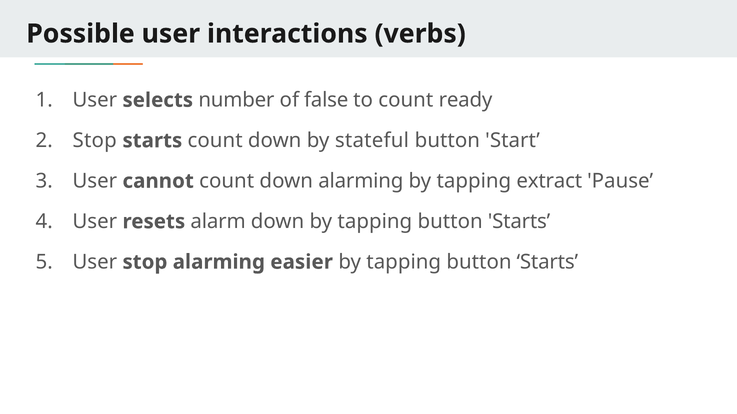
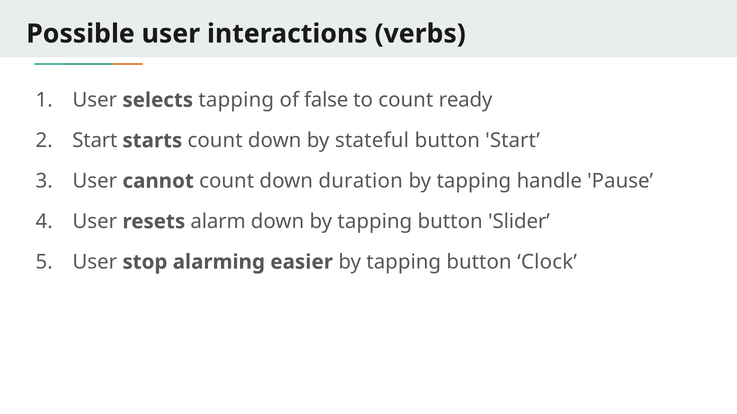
selects number: number -> tapping (236, 100)
Stop: Stop -> Start (95, 141)
down alarming: alarming -> duration (361, 181)
extract: extract -> handle (549, 181)
Starts: Starts -> Slider (519, 222)
Starts: Starts -> Clock (547, 262)
